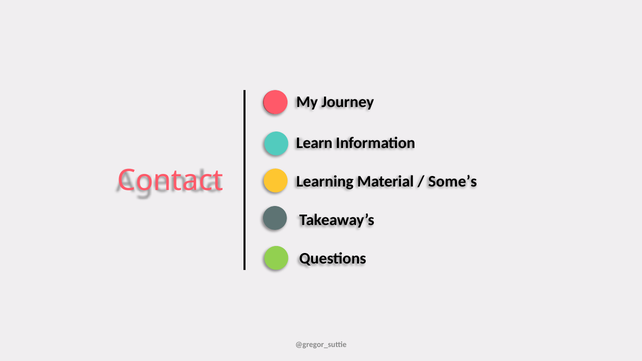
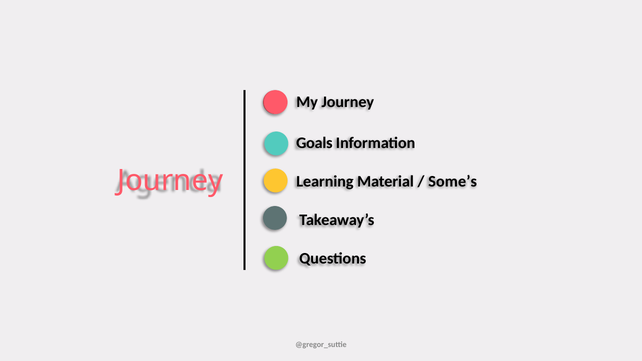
Learn: Learn -> Goals (314, 143)
Contact: Contact -> Journey (170, 180)
